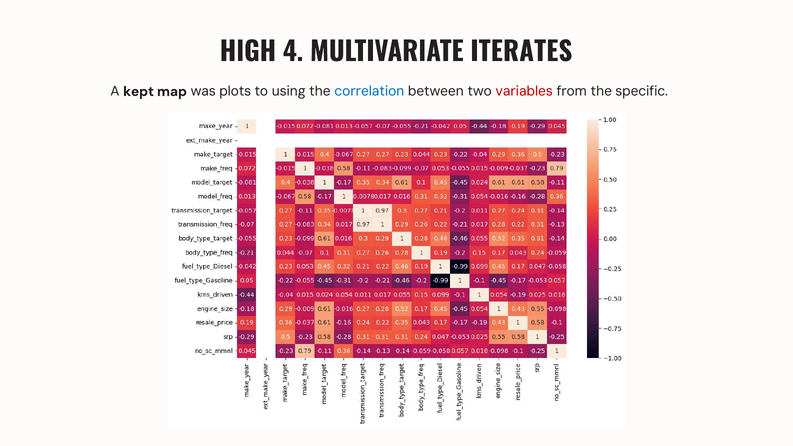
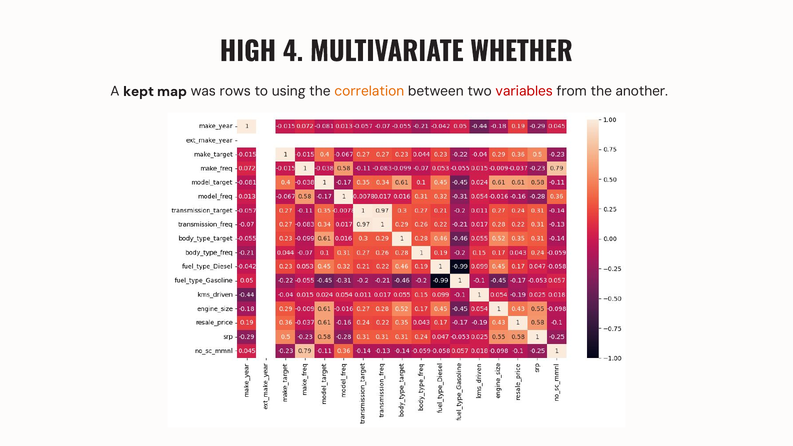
ITERATES: ITERATES -> WHETHER (522, 52)
plots: plots -> rows (235, 91)
correlation colour: blue -> orange (369, 91)
specific: specific -> another (642, 91)
